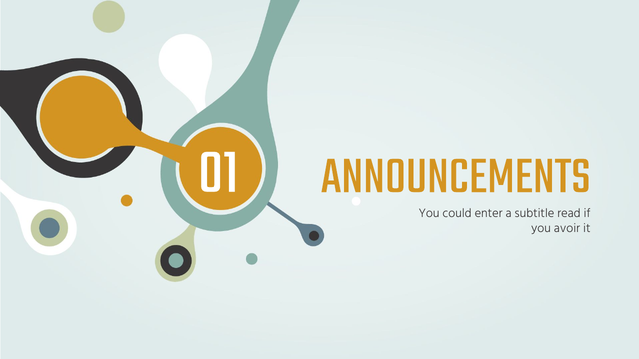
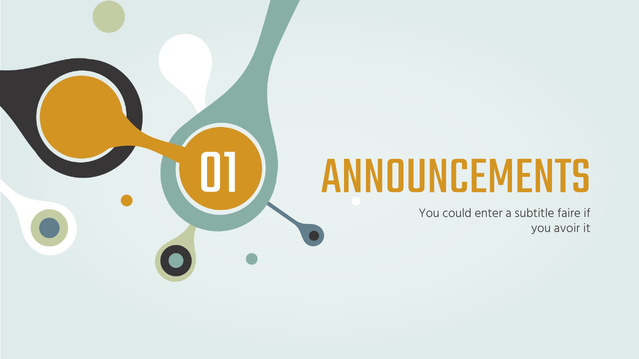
read: read -> faire (569, 213)
